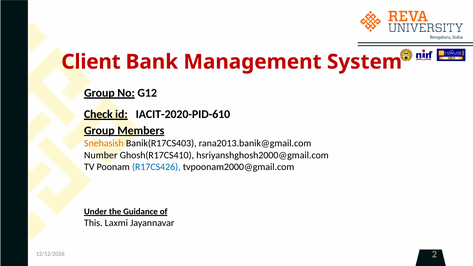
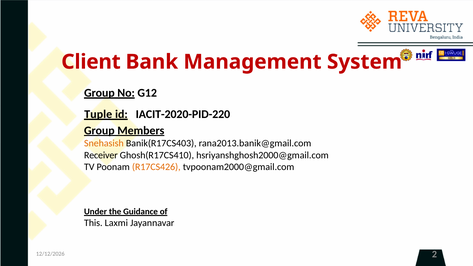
Check: Check -> Tuple (98, 114)
IACIT-2020-PID-610: IACIT-2020-PID-610 -> IACIT-2020-PID-220 (183, 114)
Number: Number -> Receiver (101, 155)
R17CS426 colour: blue -> orange (156, 167)
